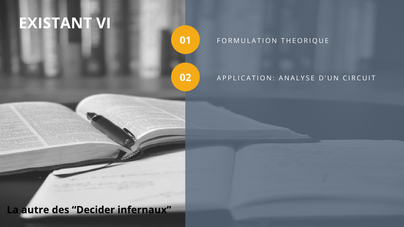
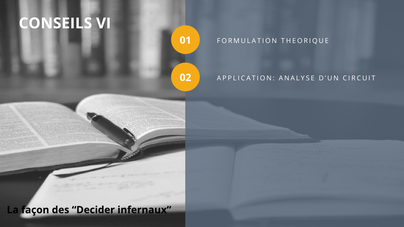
EXISTANT: EXISTANT -> CONSEILS (55, 23)
autre: autre -> façon (35, 210)
